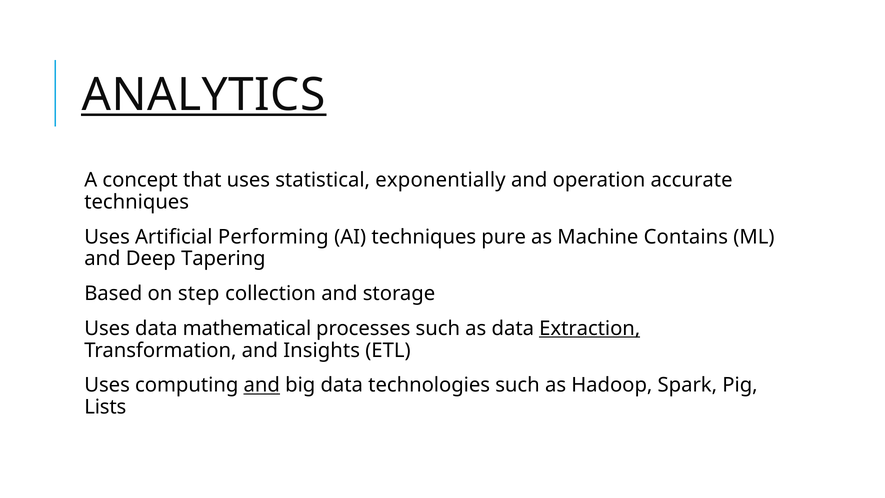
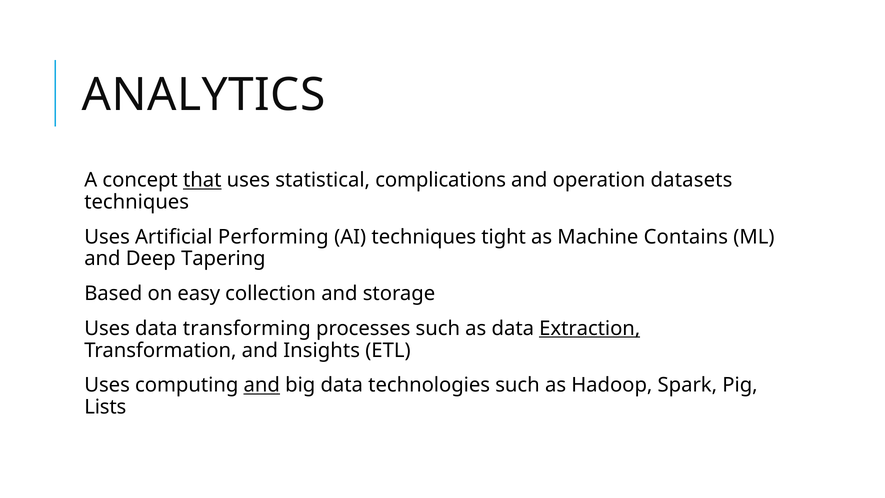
ANALYTICS underline: present -> none (204, 95)
that underline: none -> present (202, 180)
exponentially: exponentially -> complications (441, 180)
accurate: accurate -> datasets (692, 180)
pure: pure -> tight (504, 237)
step: step -> easy (199, 293)
mathematical: mathematical -> transforming (247, 328)
